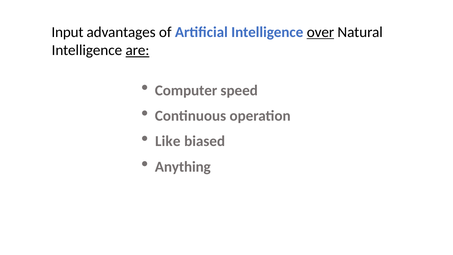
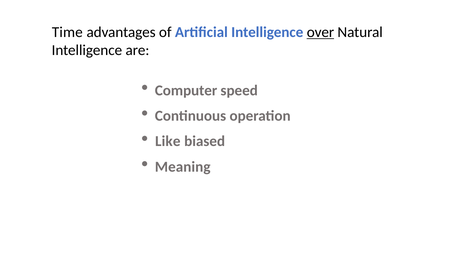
Input: Input -> Time (67, 32)
are underline: present -> none (137, 50)
Anything: Anything -> Meaning (183, 167)
